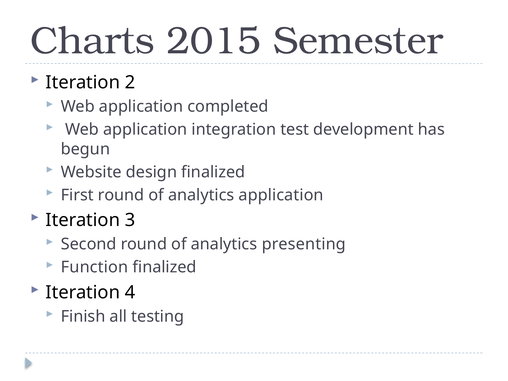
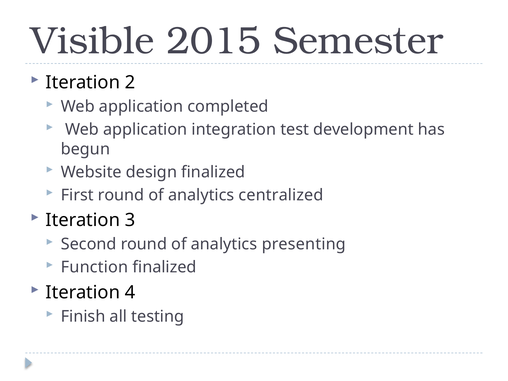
Charts: Charts -> Visible (92, 41)
analytics application: application -> centralized (281, 195)
